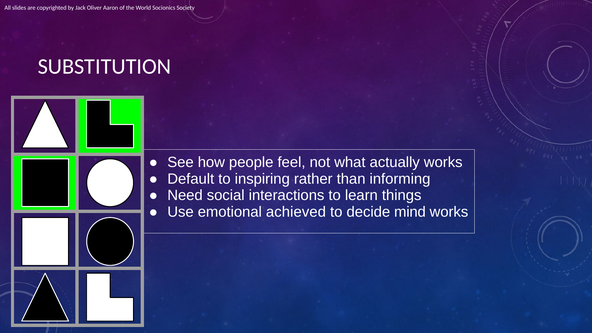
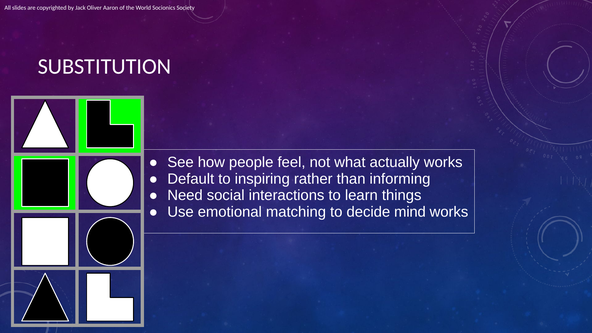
achieved: achieved -> matching (296, 212)
